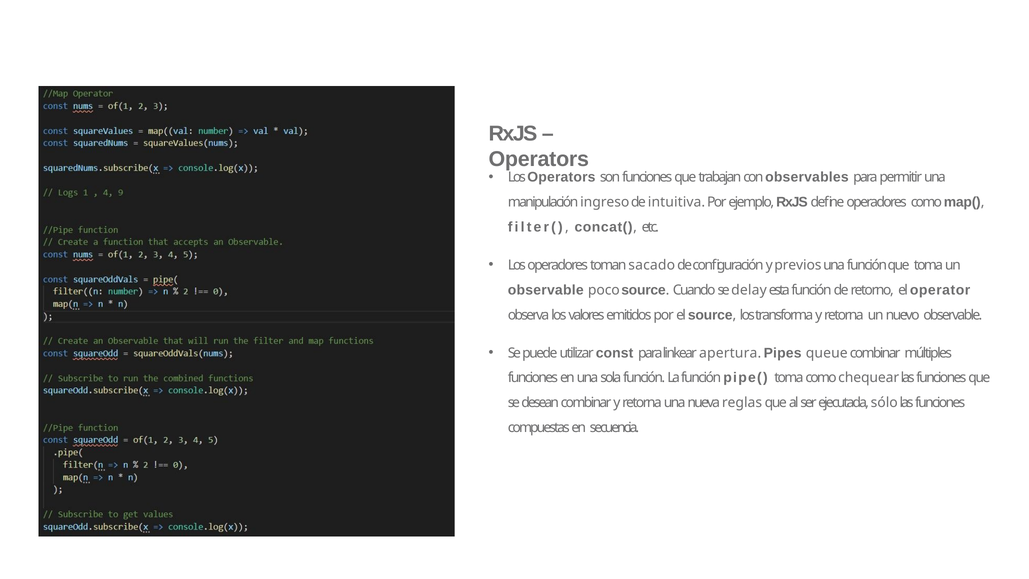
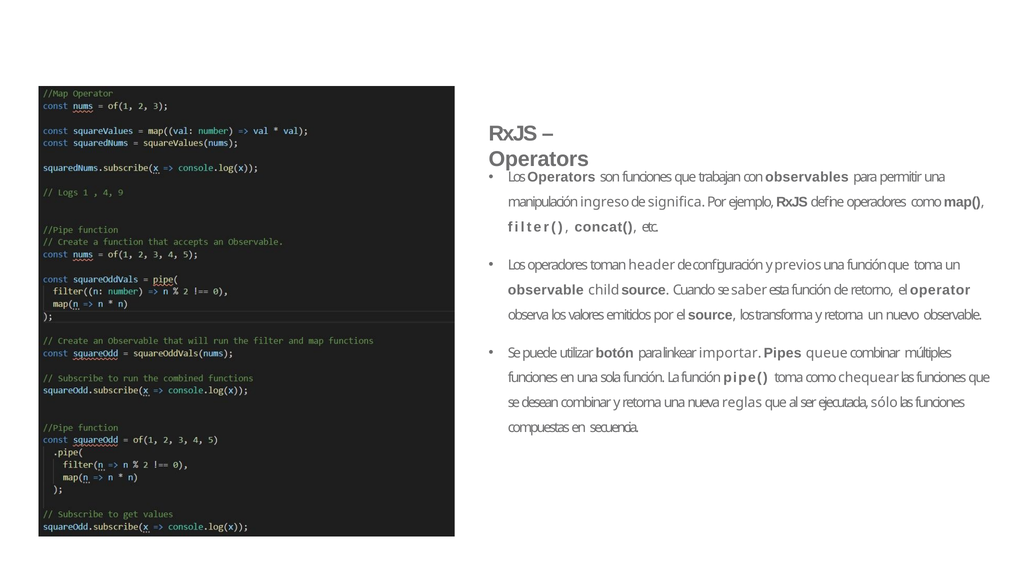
intuitiva: intuitiva -> significa (677, 202)
sacado: sacado -> header (652, 265)
poco: poco -> child (604, 290)
delay: delay -> saber (749, 290)
const: const -> botón (615, 353)
apertura: apertura -> importar (730, 353)
